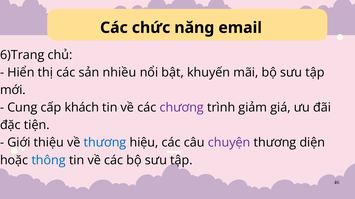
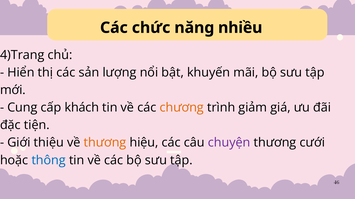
email: email -> nhiều (240, 28)
6)Trang: 6)Trang -> 4)Trang (22, 55)
nhiều: nhiều -> lượng (119, 73)
chương colour: purple -> orange (182, 108)
thương colour: blue -> orange (105, 143)
diện: diện -> cưới (312, 143)
